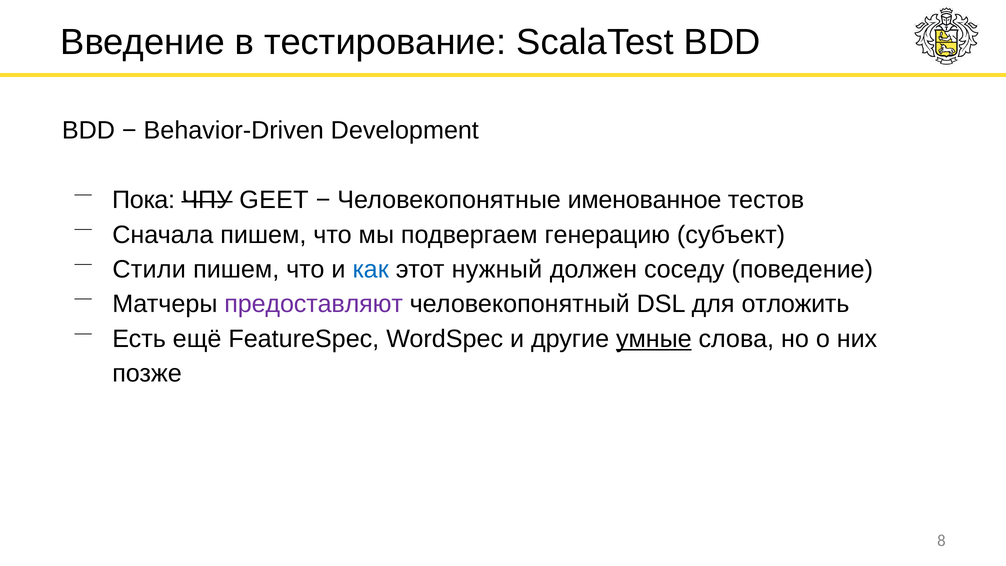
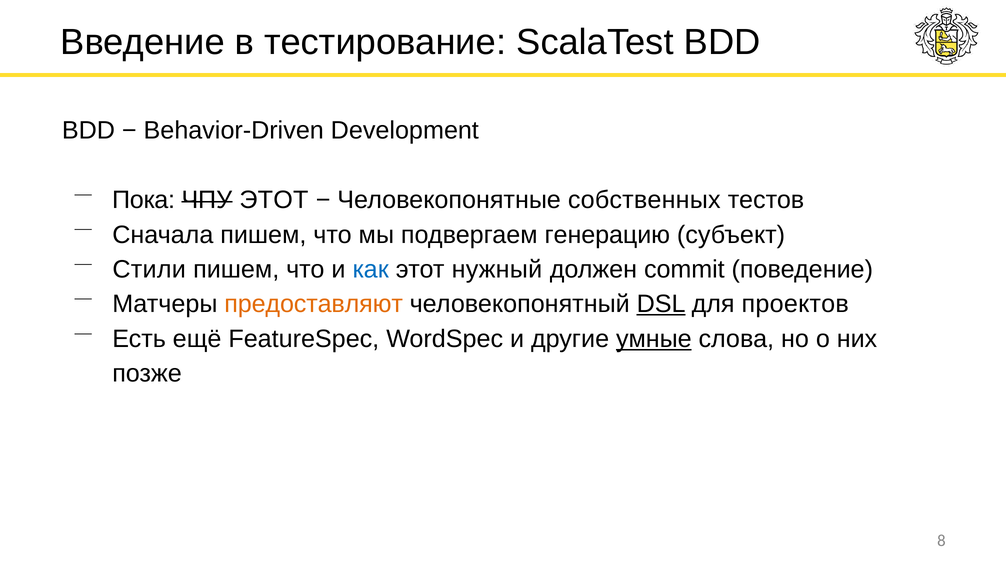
ЧПУ GEET: GEET -> ЭТОТ (274, 200)
именованное: именованное -> собственных (644, 200)
соседу: соседу -> commit (684, 269)
предоставляют colour: purple -> orange (314, 304)
DSL underline: none -> present (661, 304)
отложить: отложить -> проектов (795, 304)
